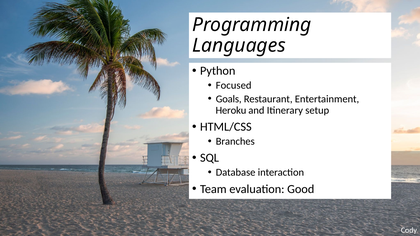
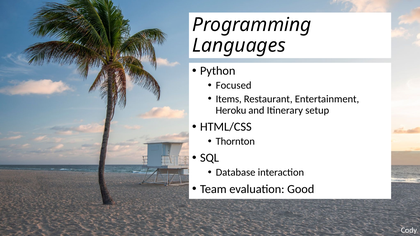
Goals: Goals -> Items (229, 99)
Branches: Branches -> Thornton (235, 141)
